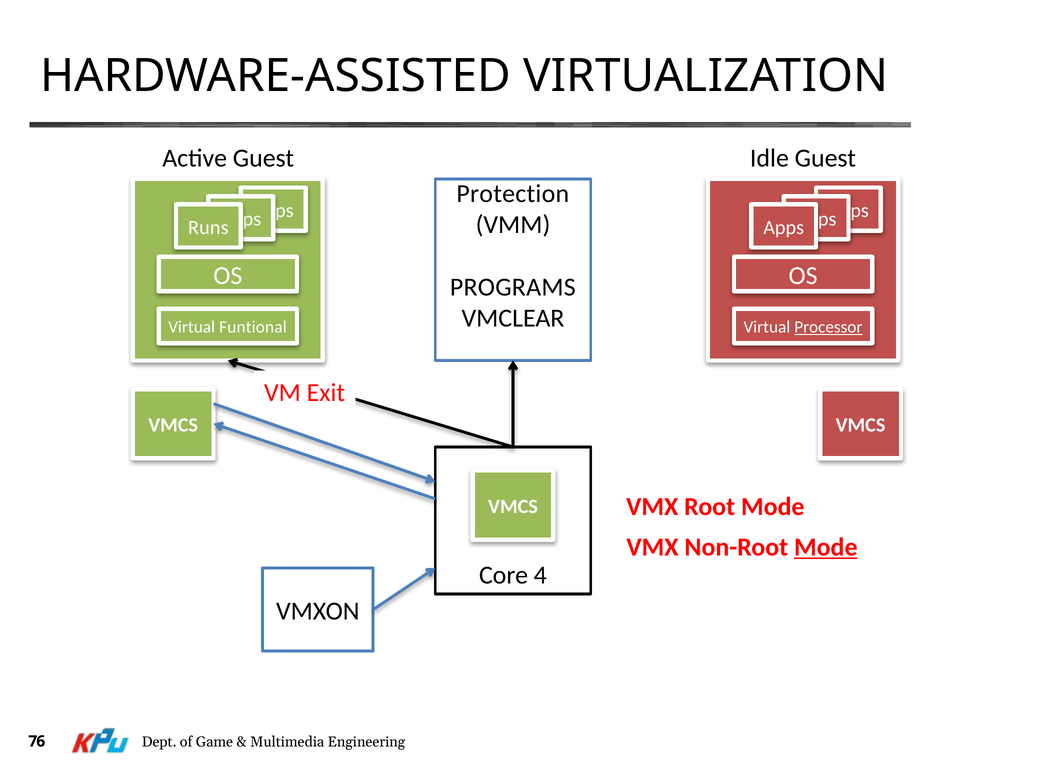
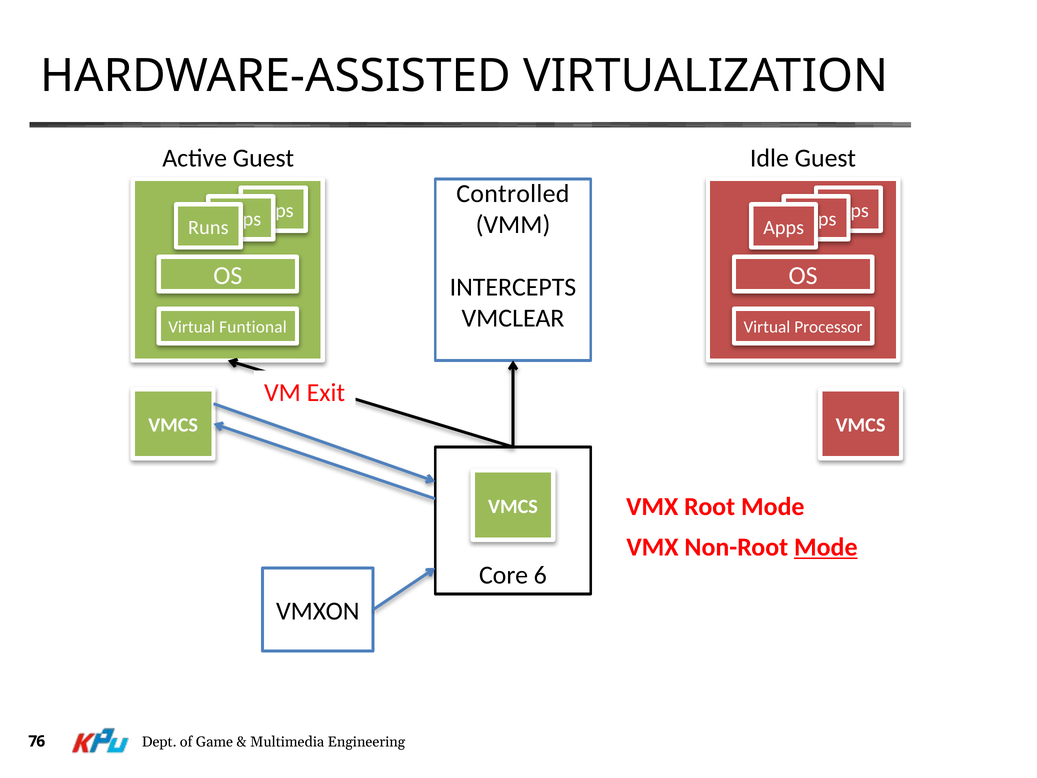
Protection: Protection -> Controlled (513, 194)
PROGRAMS: PROGRAMS -> INTERCEPTS (513, 287)
Processor underline: present -> none (828, 327)
4: 4 -> 6 (540, 575)
